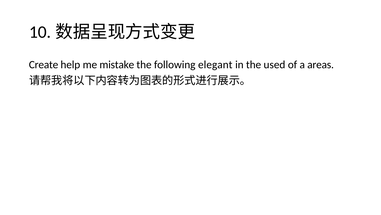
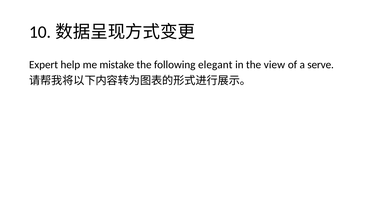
Create: Create -> Expert (44, 64)
used: used -> view (274, 64)
areas: areas -> serve (321, 64)
